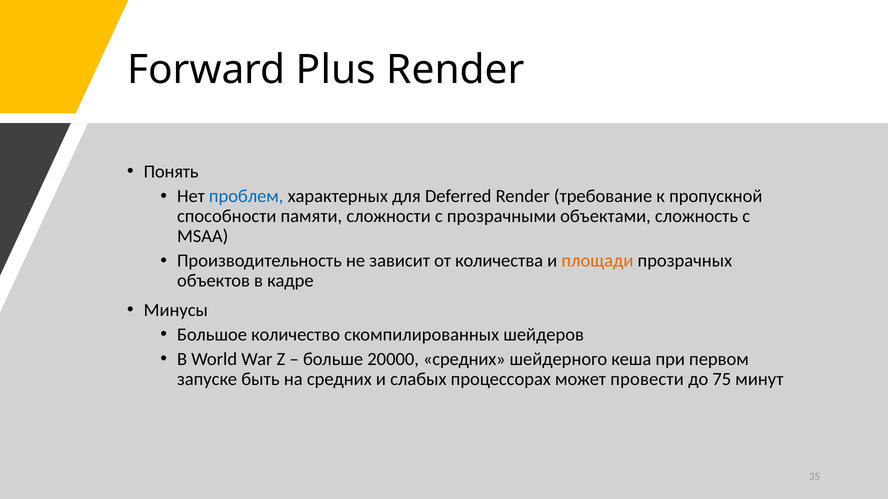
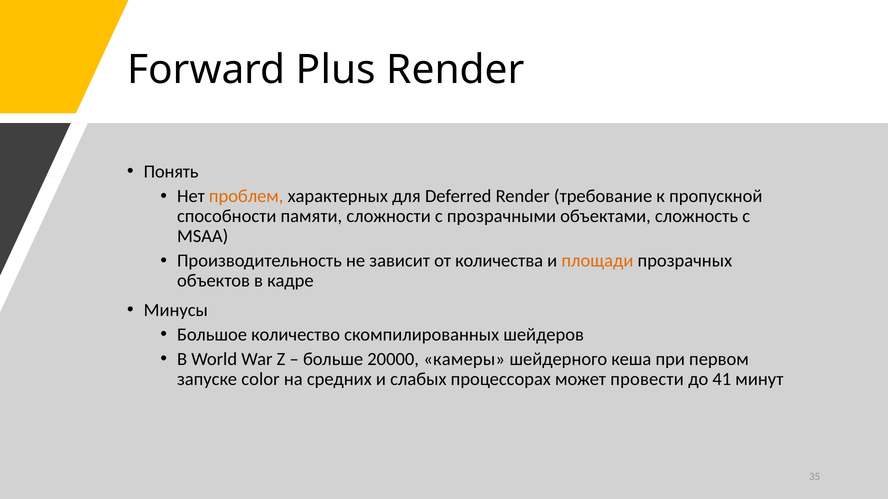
проблем colour: blue -> orange (246, 196)
20000 средних: средних -> камеры (464, 360)
быть: быть -> color (260, 380)
75: 75 -> 41 (722, 380)
